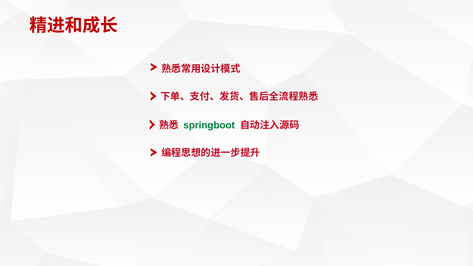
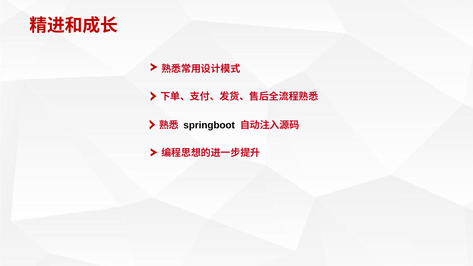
springboot colour: green -> black (209, 125)
